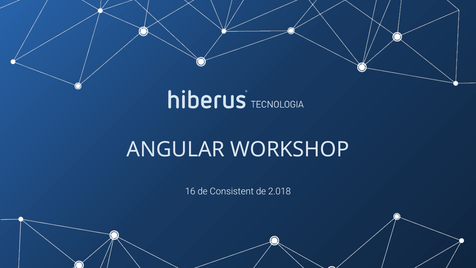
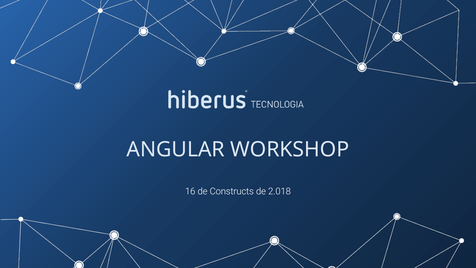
Consistent: Consistent -> Constructs (232, 191)
